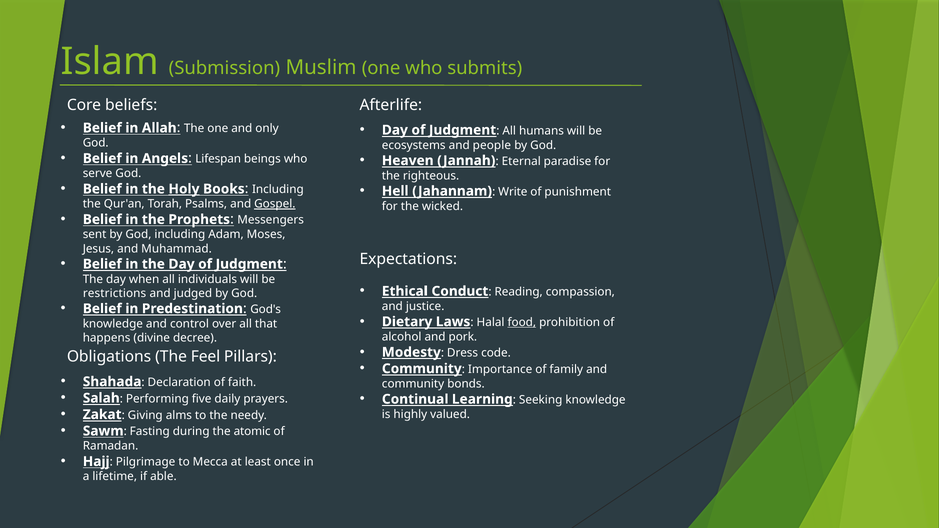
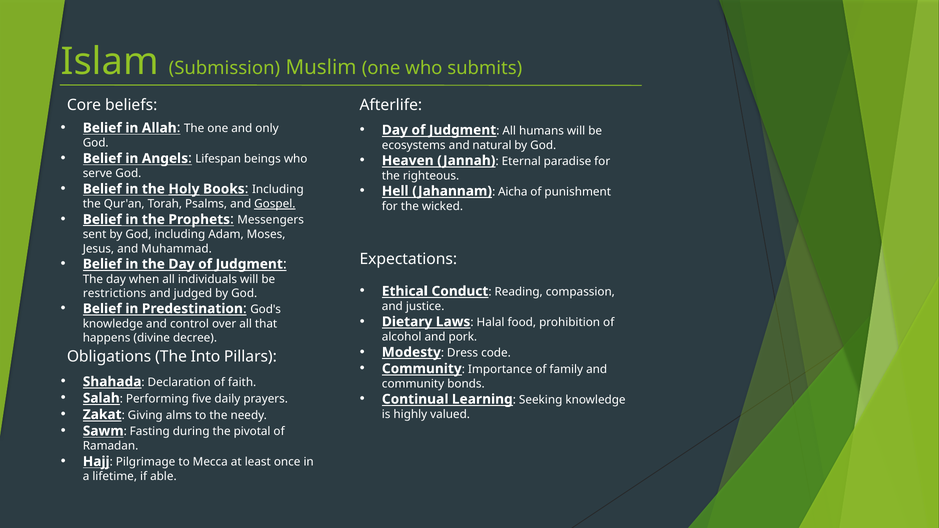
people: people -> natural (492, 145)
Write: Write -> Aicha (513, 192)
Belief underline: none -> present (102, 220)
food underline: present -> none (522, 322)
Feel: Feel -> Into (206, 357)
atomic: atomic -> pivotal (252, 432)
